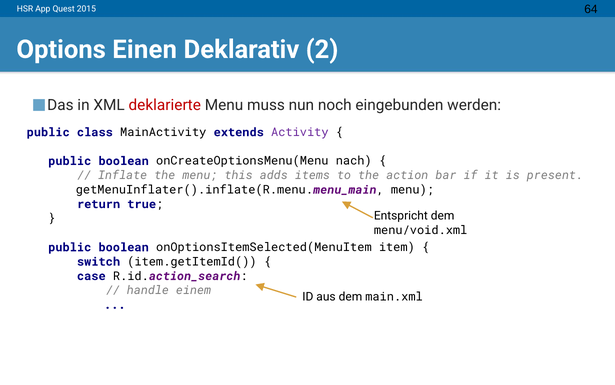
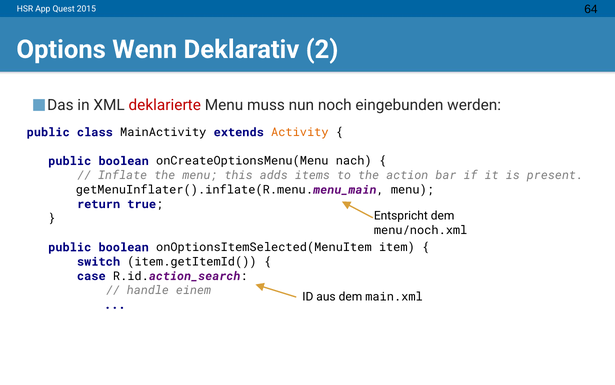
Einen: Einen -> Wenn (145, 49)
Activity colour: purple -> orange (300, 132)
menu/void.xml: menu/void.xml -> menu/noch.xml (421, 230)
